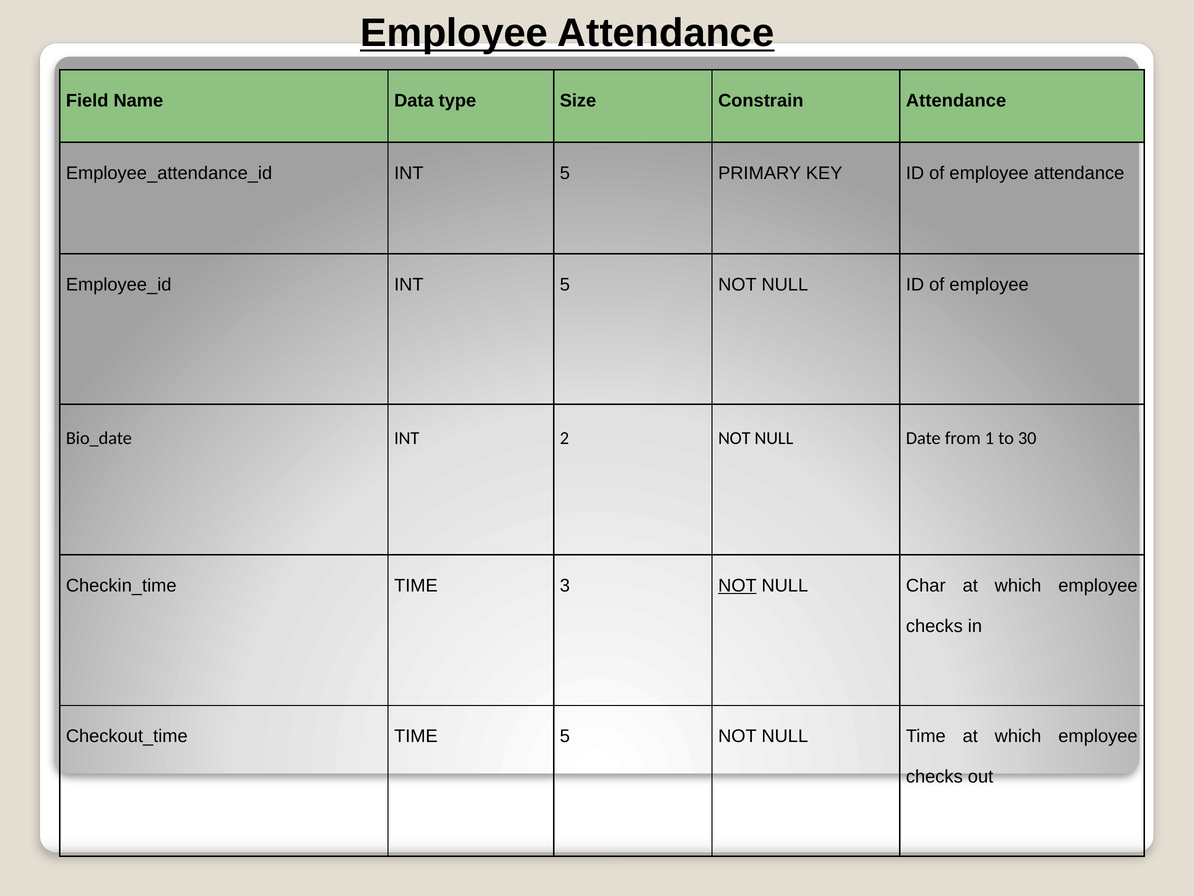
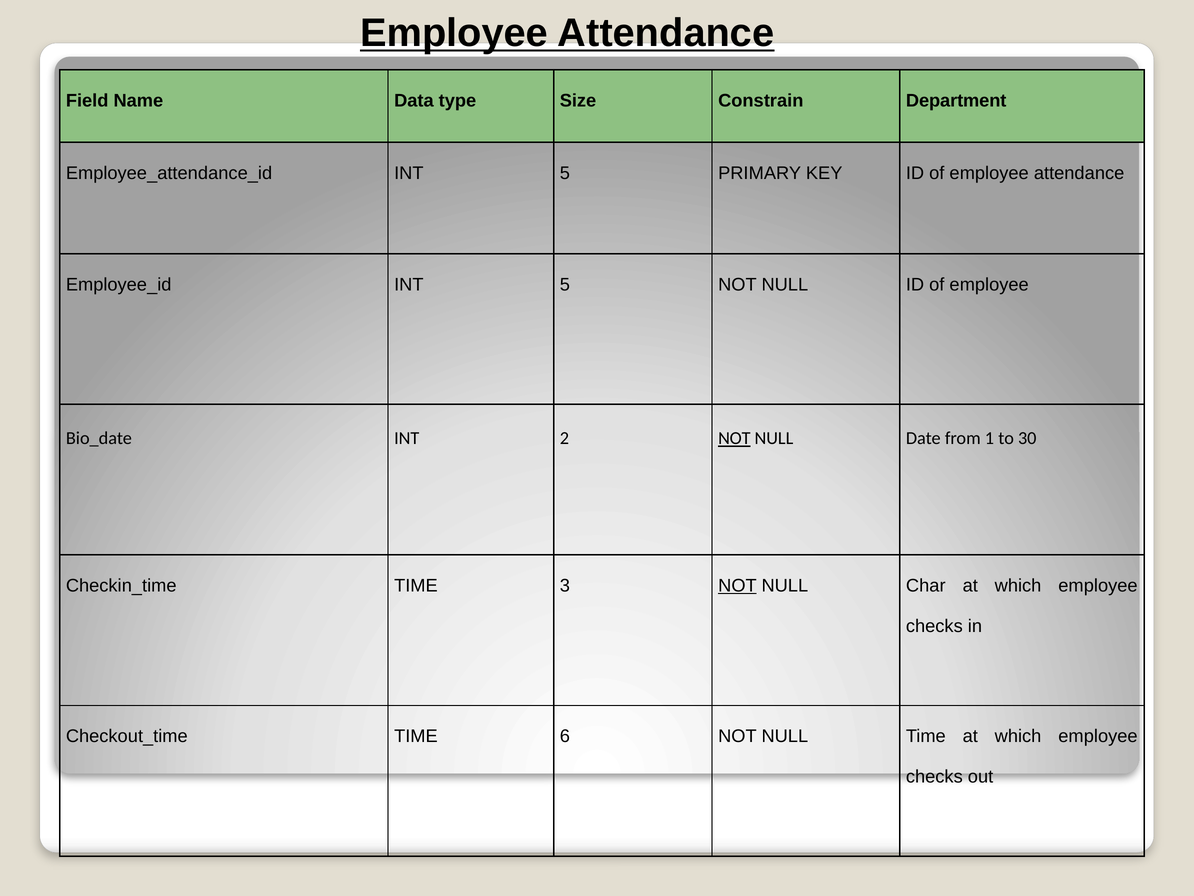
Constrain Attendance: Attendance -> Department (956, 100)
NOT underline: none -> present (734, 438)
TIME 5: 5 -> 6 (565, 736)
